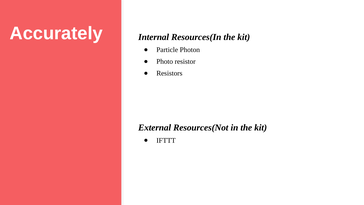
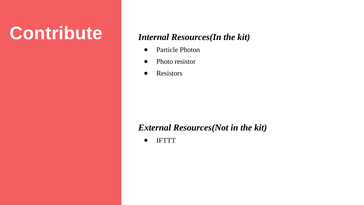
Accurately: Accurately -> Contribute (56, 33)
